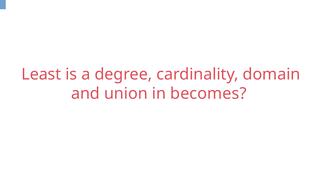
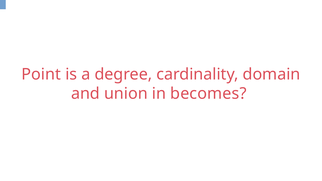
Least: Least -> Point (41, 74)
